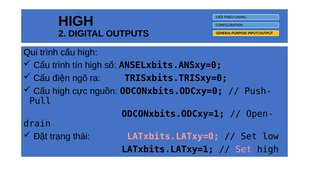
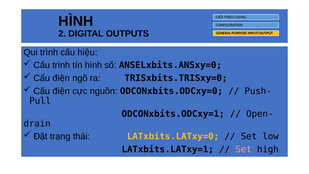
HIGH: HIGH -> HÌNH (76, 21)
trình cấu high: high -> hiệu (87, 52)
tín high: high -> hình (93, 65)
high: high -> điện (61, 91)
LATxbits.LATxy=0 colour: pink -> yellow (173, 136)
